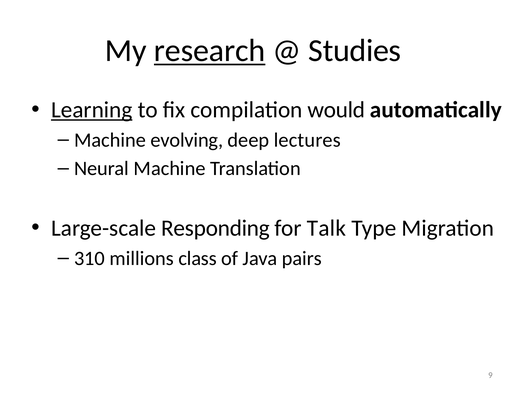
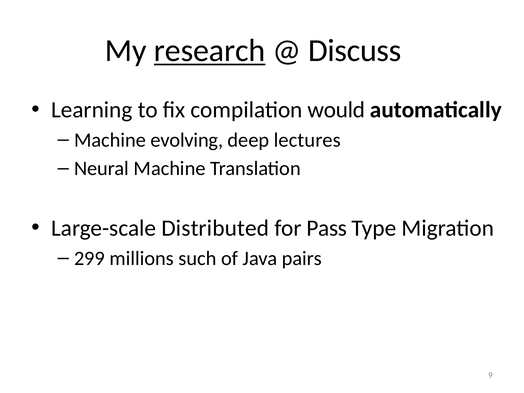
Studies: Studies -> Discuss (355, 51)
Learning underline: present -> none (92, 110)
Responding: Responding -> Distributed (215, 228)
Talk: Talk -> Pass (327, 228)
310: 310 -> 299 (89, 258)
class: class -> such (197, 258)
